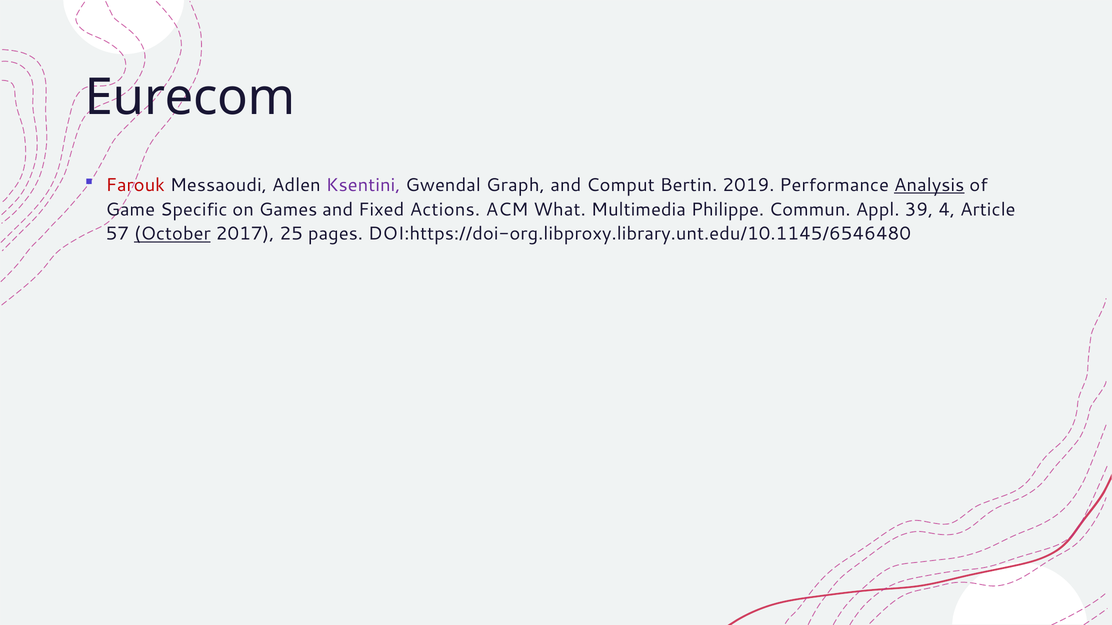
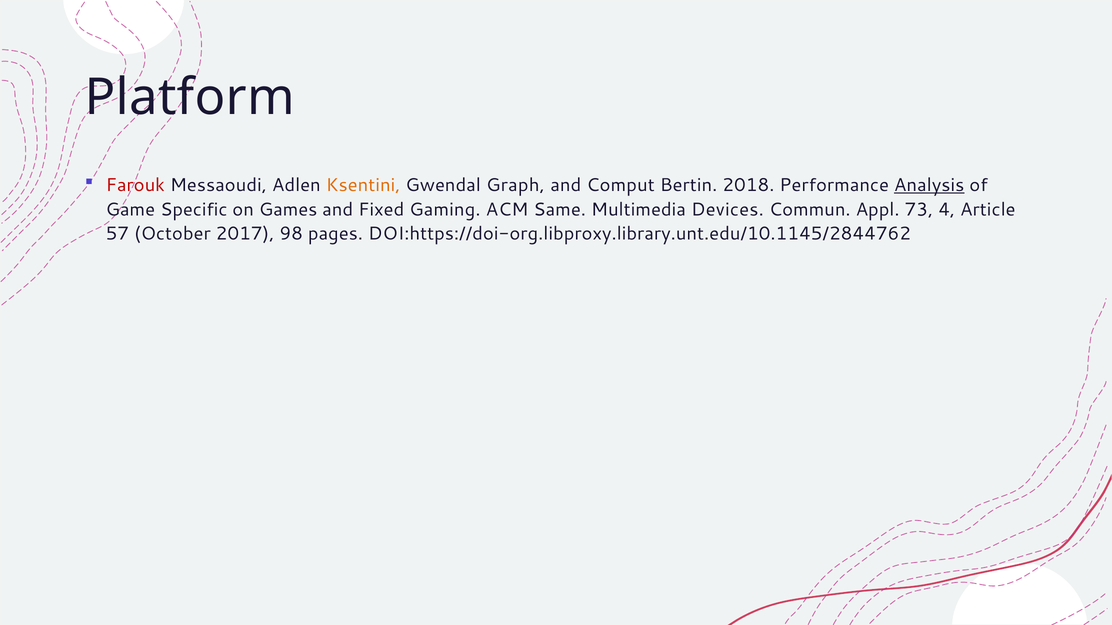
Eurecom: Eurecom -> Platform (190, 97)
Ksentini colour: purple -> orange (363, 185)
2019: 2019 -> 2018 (748, 185)
Actions: Actions -> Gaming (445, 210)
What: What -> Same (560, 210)
Philippe: Philippe -> Devices (727, 210)
39: 39 -> 73 (919, 210)
October underline: present -> none (172, 234)
25: 25 -> 98 (291, 234)
DOI:https://doi-org.libproxy.library.unt.edu/10.1145/6546480: DOI:https://doi-org.libproxy.library.unt.edu/10.1145/6546480 -> DOI:https://doi-org.libproxy.library.unt.edu/10.1145/2844762 (640, 234)
